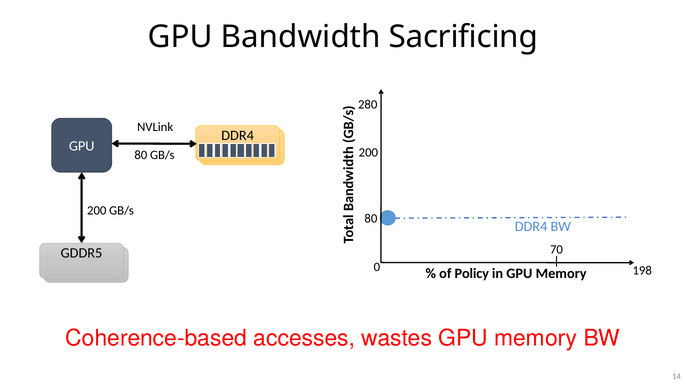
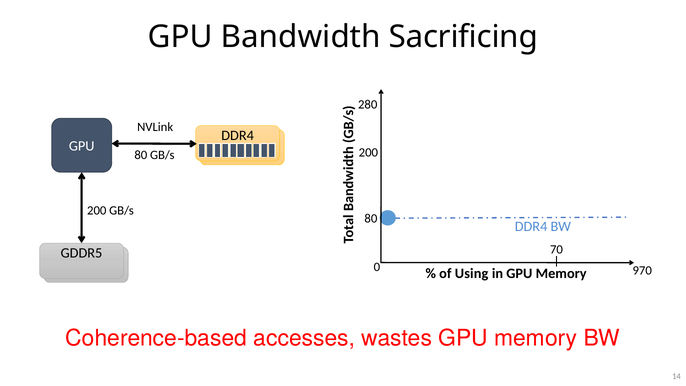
198: 198 -> 970 (642, 271)
Policy: Policy -> Using (472, 273)
